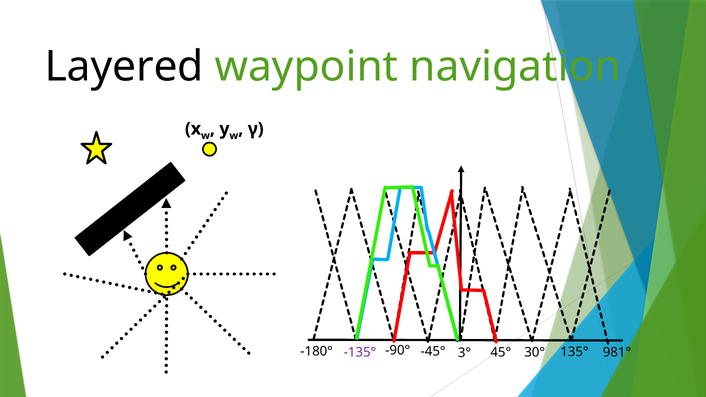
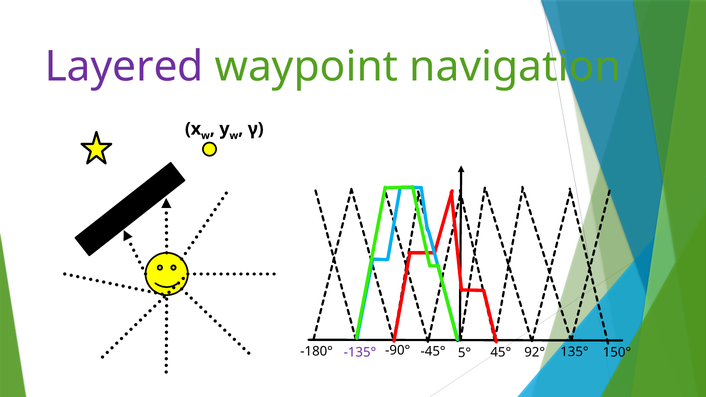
Layered colour: black -> purple (124, 67)
3°: 3° -> 5° (465, 353)
30°: 30° -> 92° (535, 353)
981°: 981° -> 150° (617, 353)
